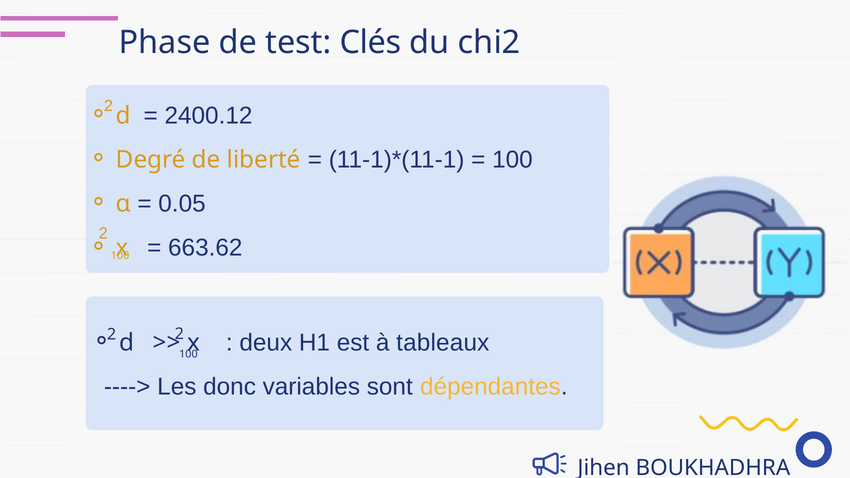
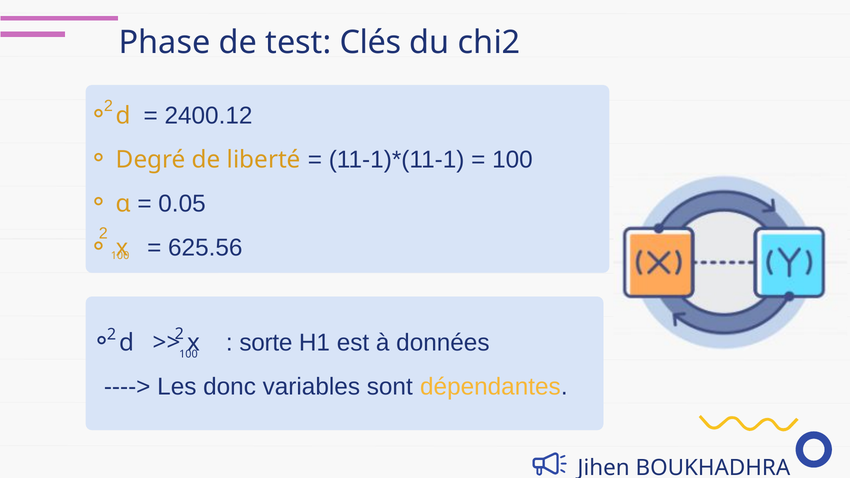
663.62: 663.62 -> 625.56 (205, 248)
deux: deux -> sorte (266, 343)
tableaux: tableaux -> données (443, 343)
